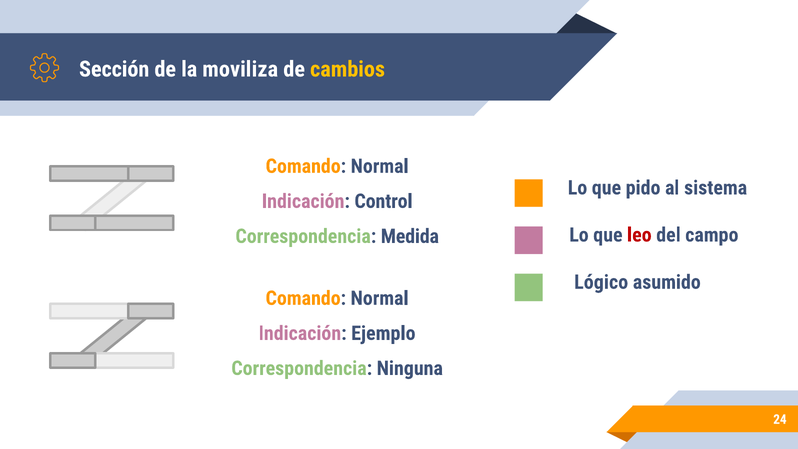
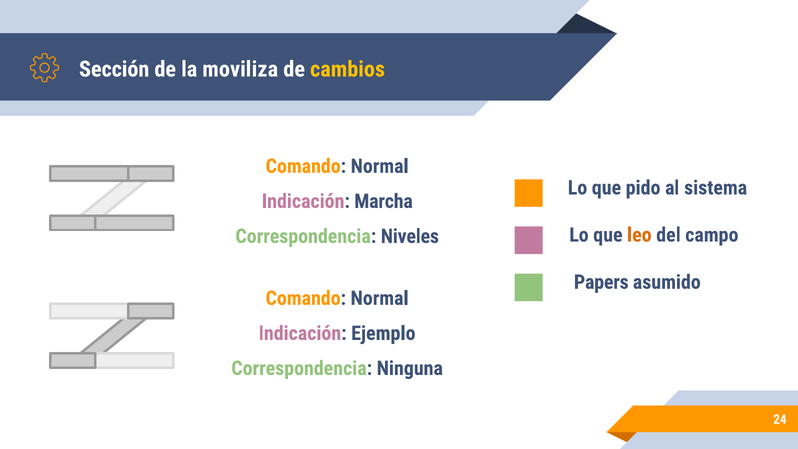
Control: Control -> Marcha (384, 201)
leo colour: red -> orange (639, 235)
Medida: Medida -> Niveles (410, 236)
Lógico: Lógico -> Papers (601, 282)
